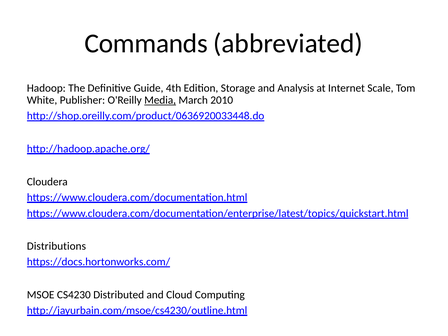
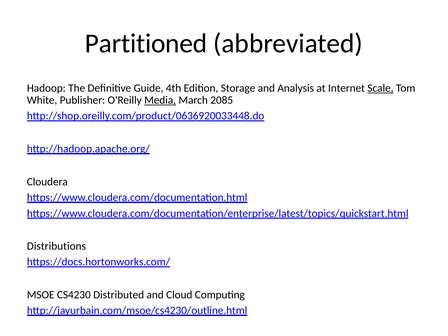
Commands: Commands -> Partitioned (146, 43)
Scale underline: none -> present (380, 88)
2010: 2010 -> 2085 (222, 100)
